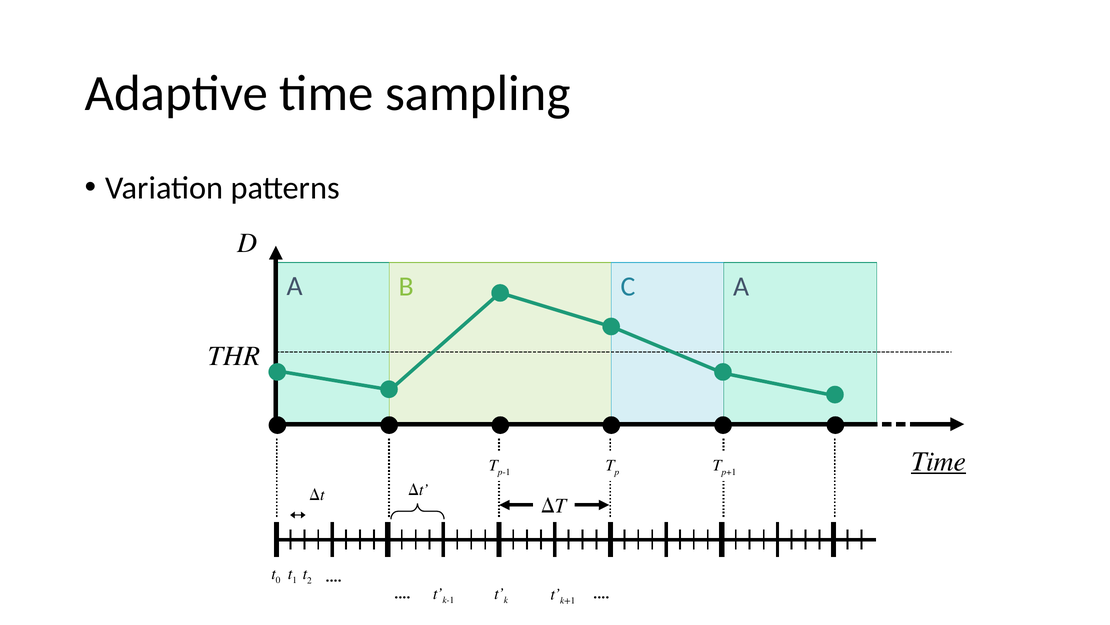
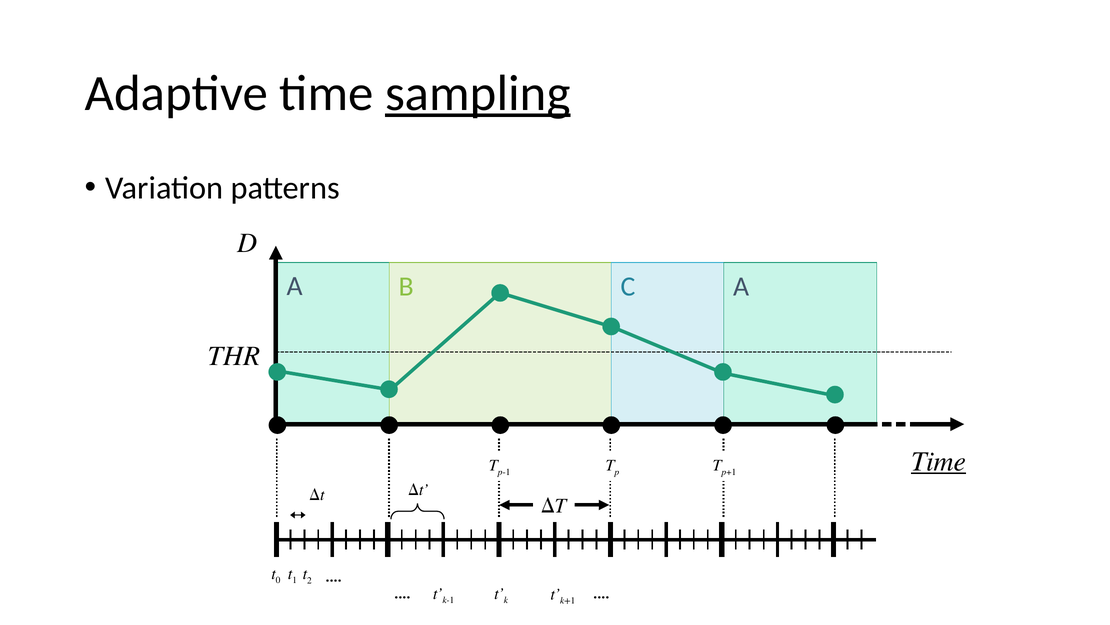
sampling underline: none -> present (478, 93)
